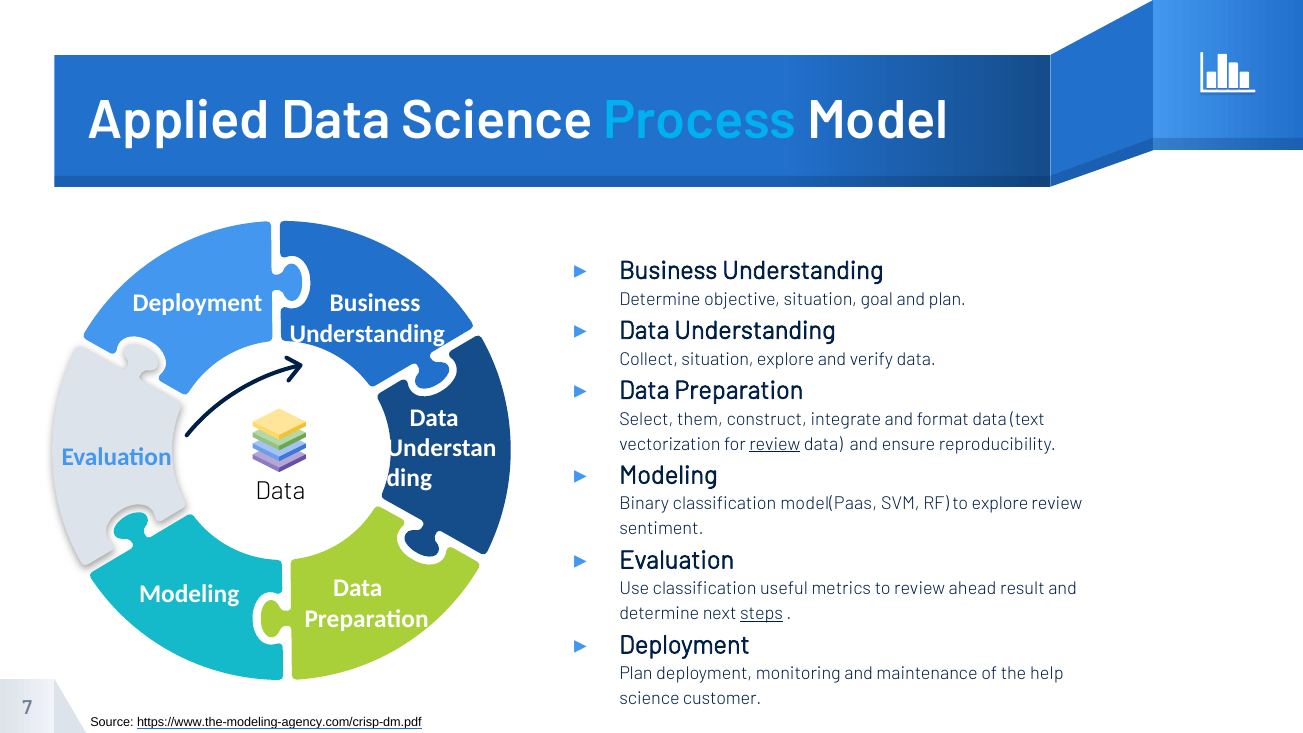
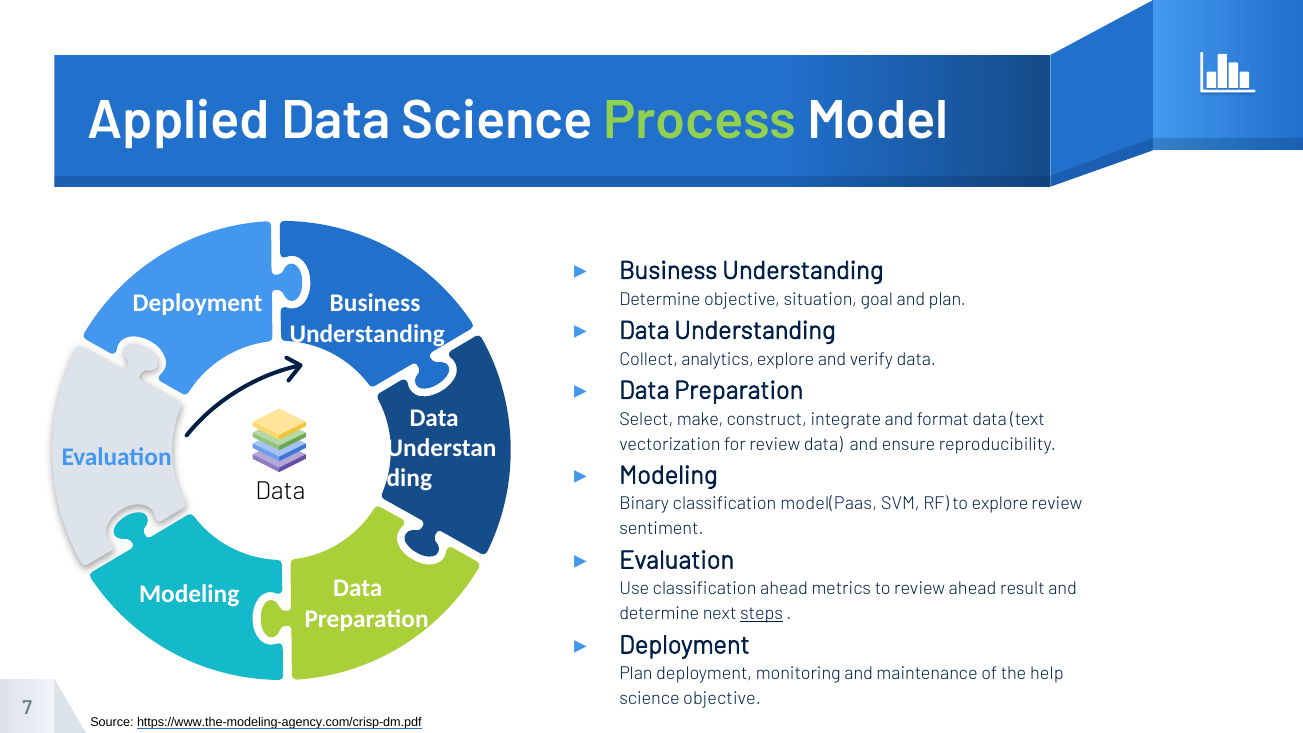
Process colour: light blue -> light green (700, 121)
Collect situation: situation -> analytics (718, 359)
them: them -> make (700, 419)
review underline: present -> none (775, 444)
classification useful: useful -> ahead (784, 589)
science customer: customer -> objective (722, 699)
